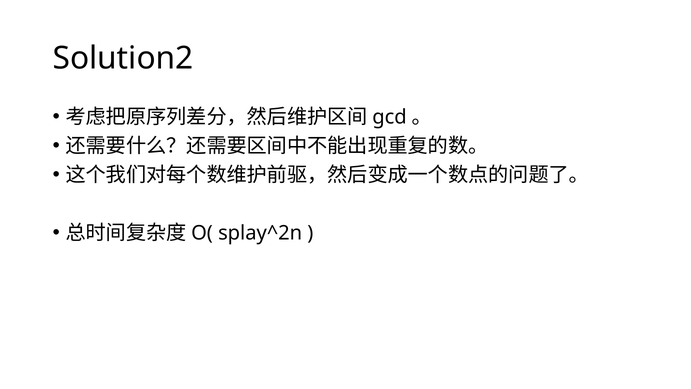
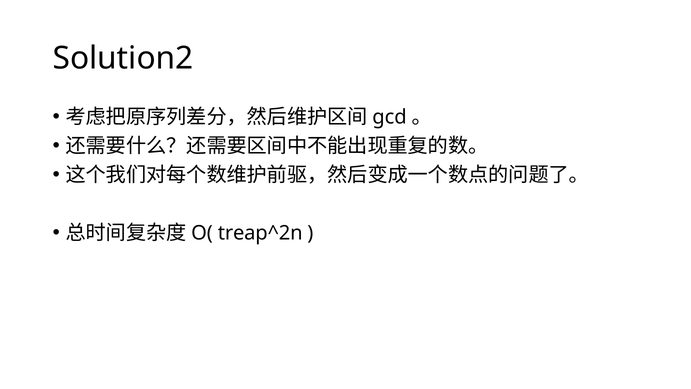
splay^2n: splay^2n -> treap^2n (260, 233)
